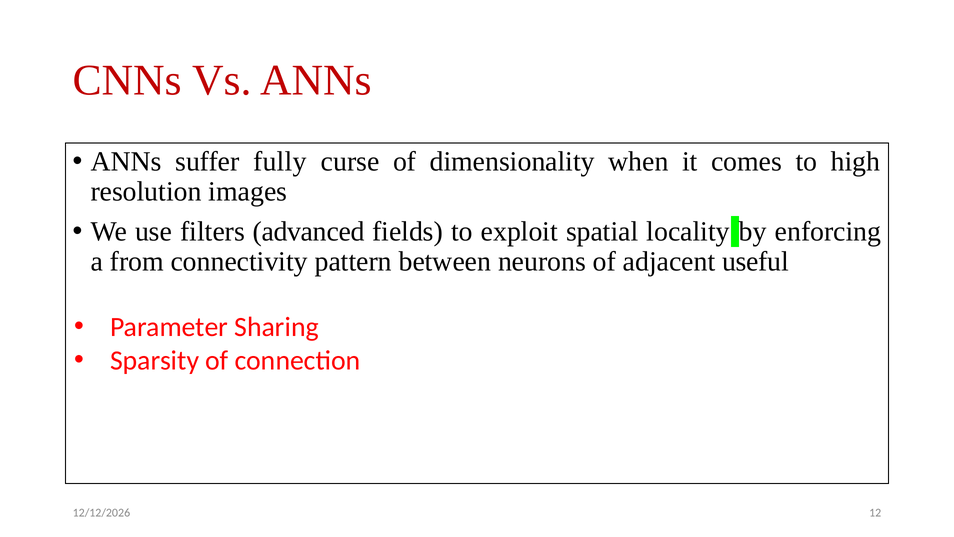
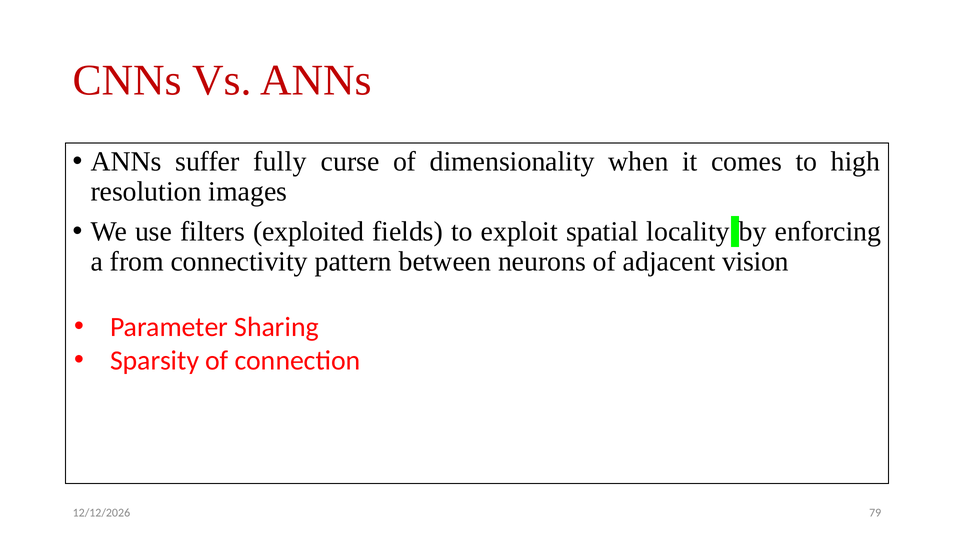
advanced: advanced -> exploited (309, 231)
useful: useful -> vision (755, 261)
12: 12 -> 79 (875, 512)
